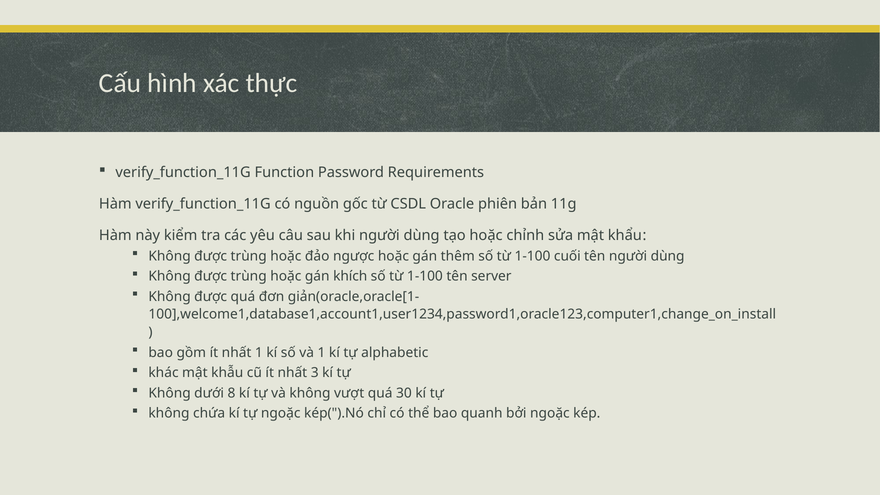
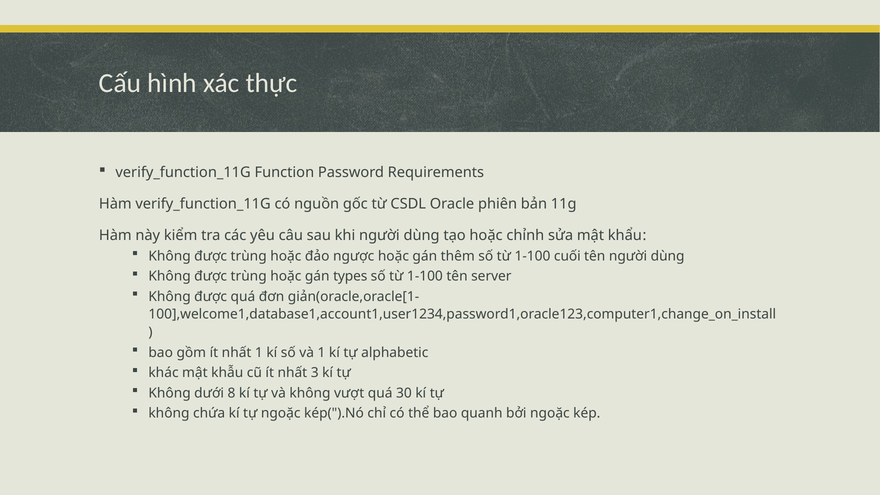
khích: khích -> types (350, 276)
